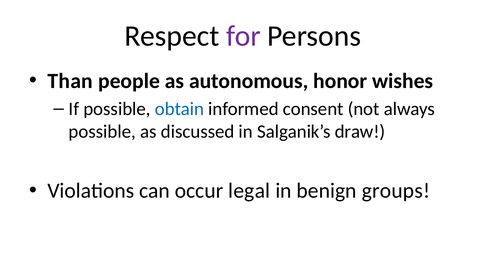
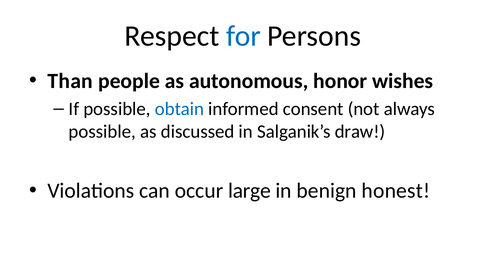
for colour: purple -> blue (243, 36)
legal: legal -> large (249, 190)
groups: groups -> honest (396, 190)
